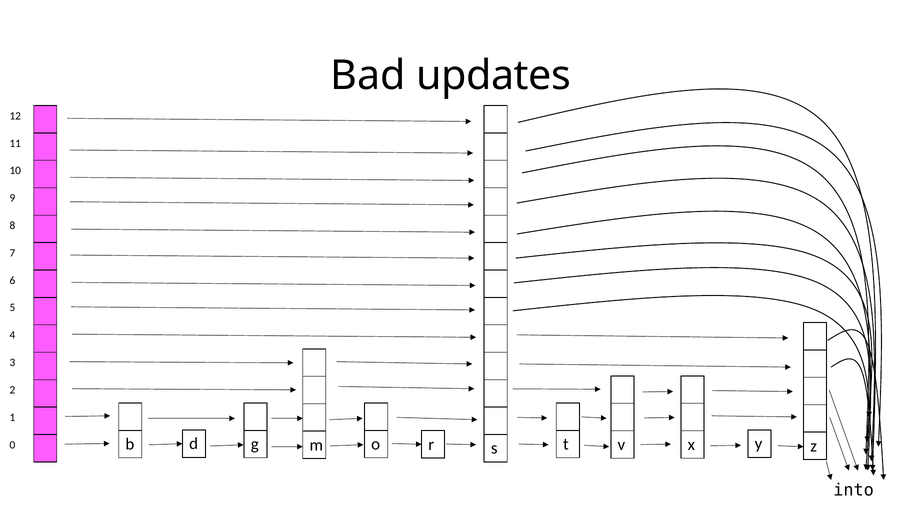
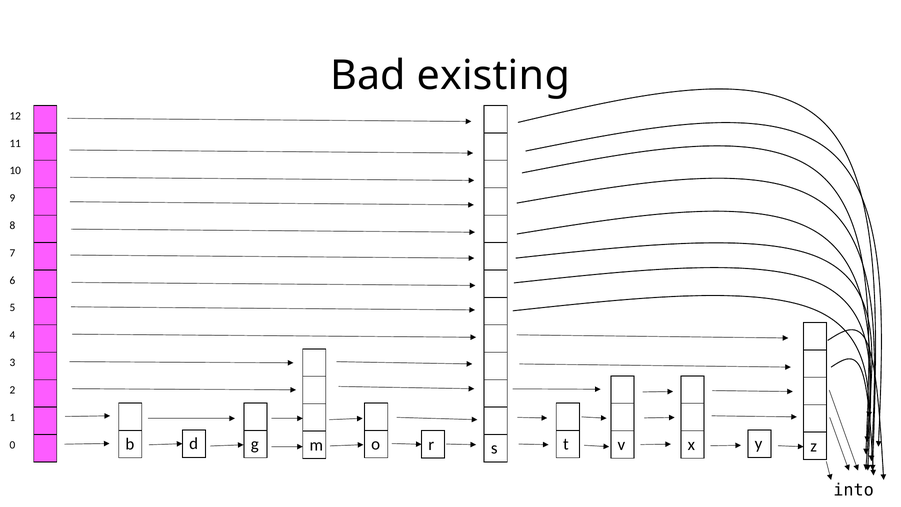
updates: updates -> existing (493, 76)
